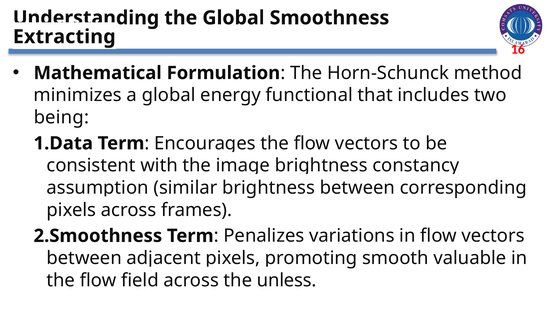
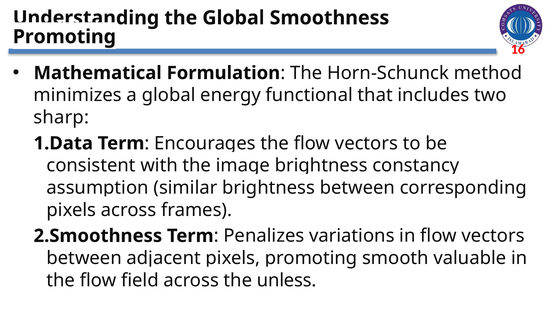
Extracting: Extracting -> Promoting (64, 37)
being: being -> sharp (61, 117)
